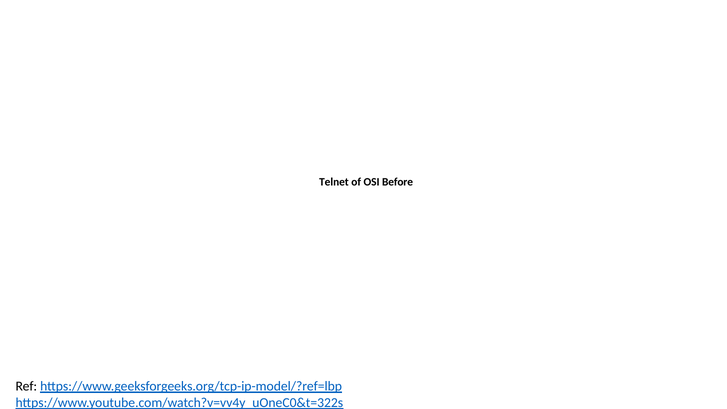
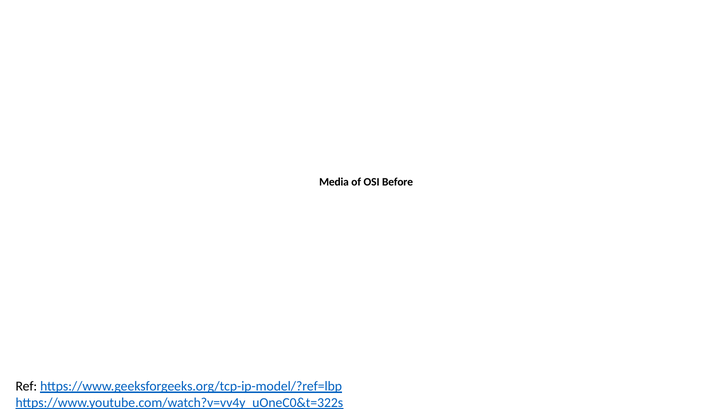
Telnet: Telnet -> Media (334, 182)
